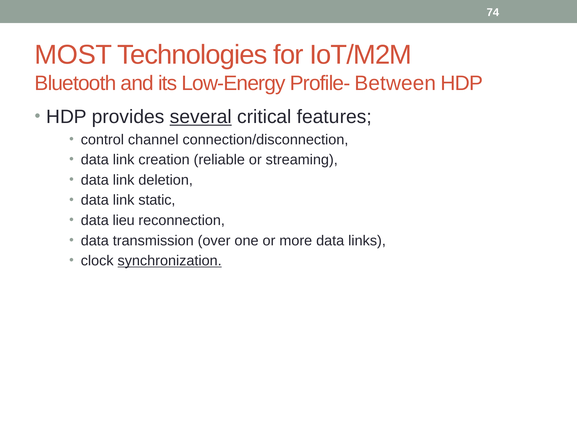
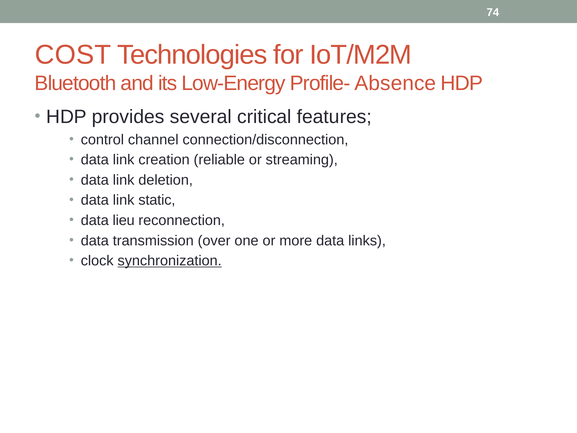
MOST: MOST -> COST (73, 55)
Between: Between -> Absence (395, 83)
several underline: present -> none (201, 117)
